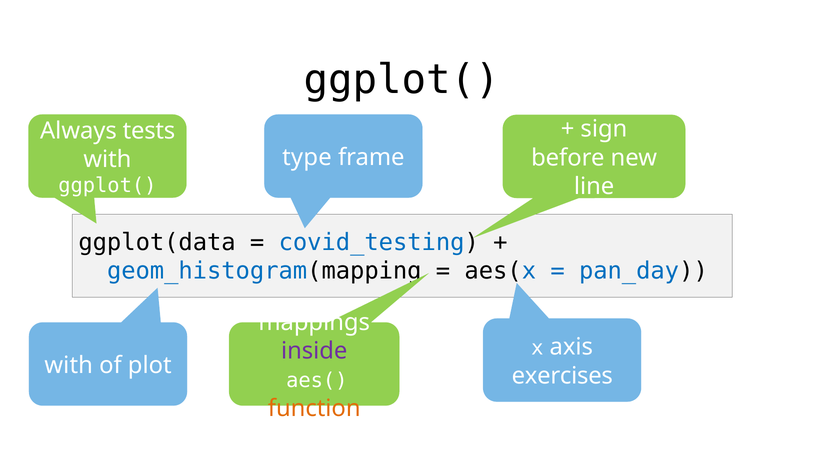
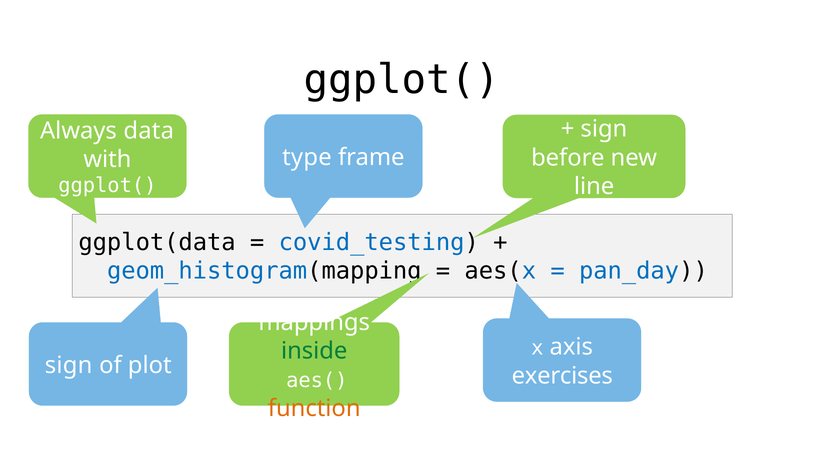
tests: tests -> data (149, 131)
inside colour: purple -> green (314, 351)
with: with -> sign (69, 365)
